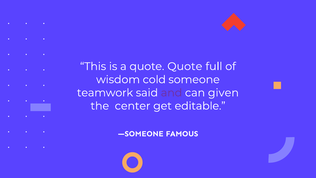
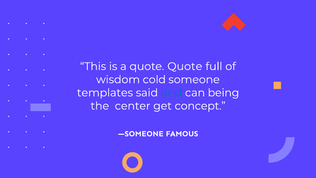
teamwork: teamwork -> templates (105, 93)
and colour: purple -> blue (171, 93)
given: given -> being (223, 93)
editable: editable -> concept (200, 106)
